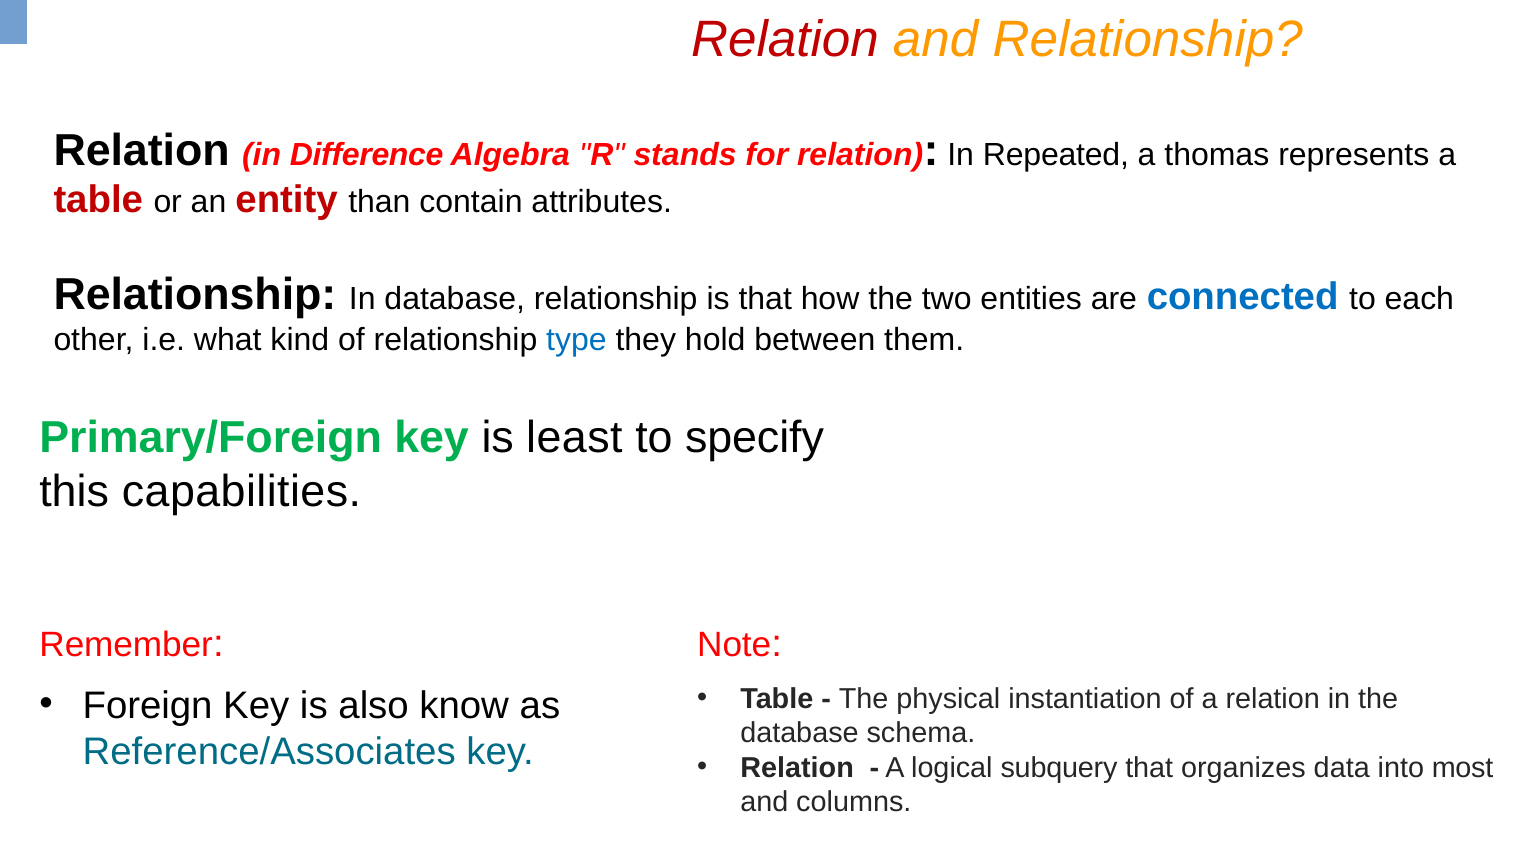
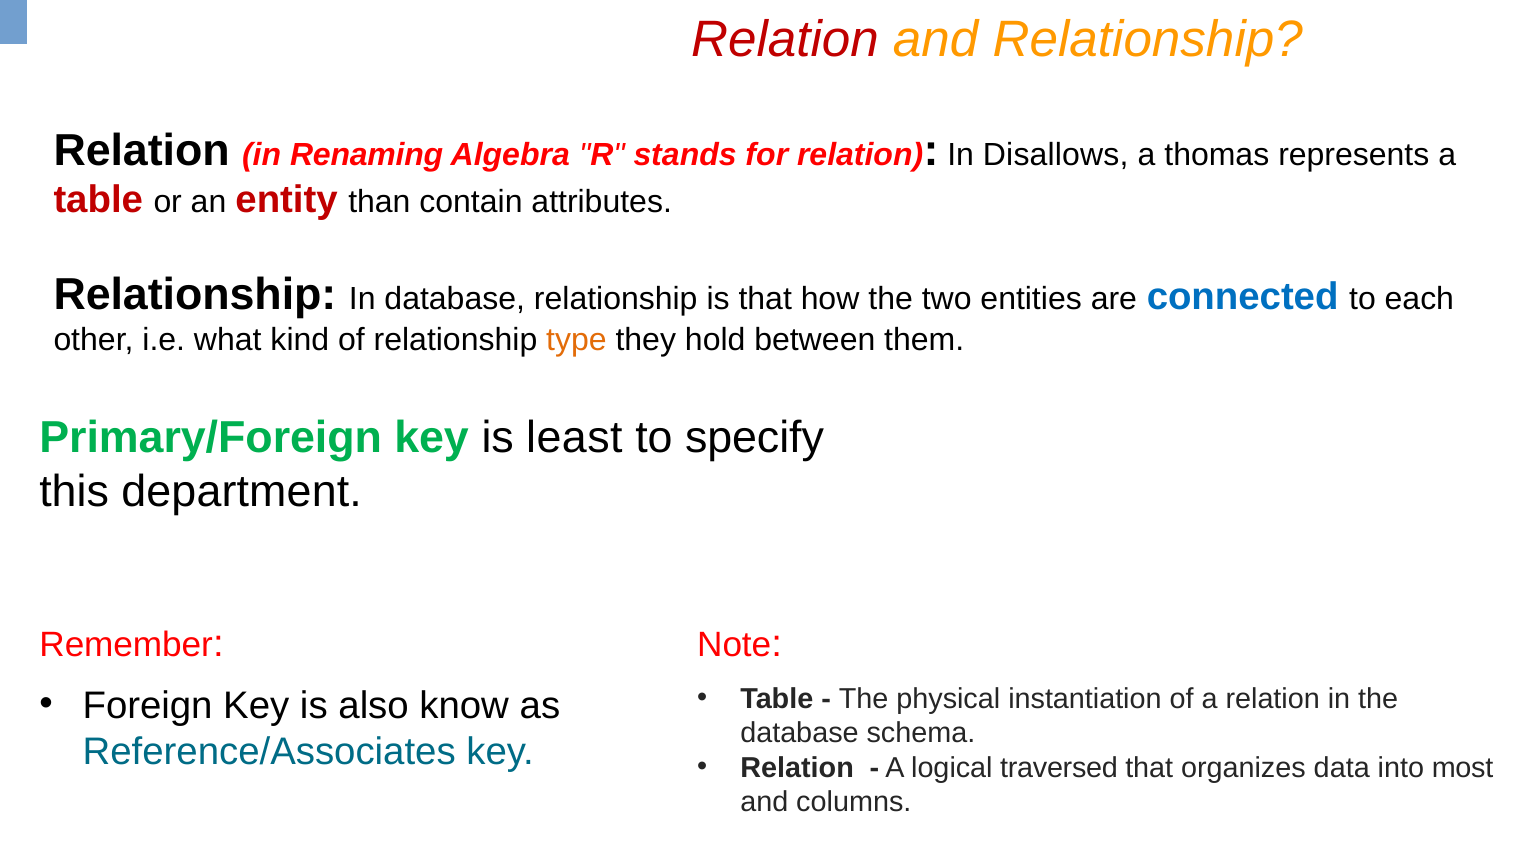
Difference: Difference -> Renaming (367, 155)
Repeated: Repeated -> Disallows (1056, 155)
type colour: blue -> orange (576, 340)
capabilities: capabilities -> department (242, 492)
subquery: subquery -> traversed (1059, 768)
